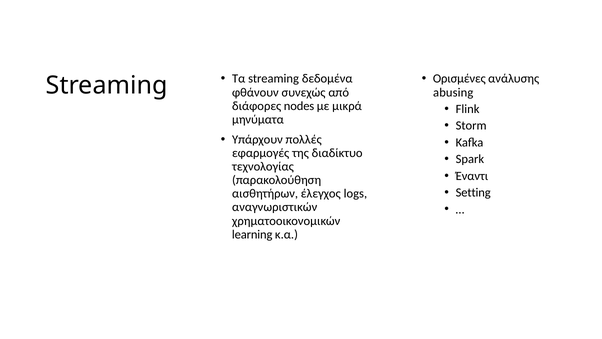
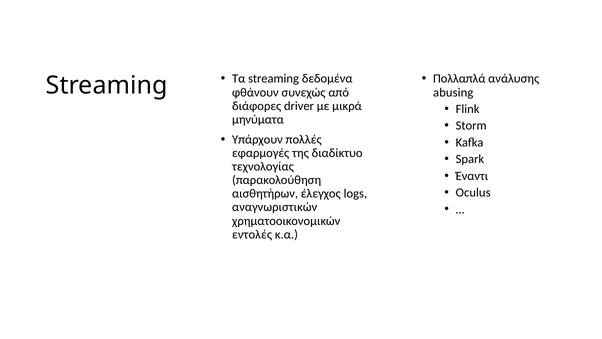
Ορισμένες: Ορισμένες -> Πολλαπλά (459, 79)
nodes: nodes -> driver (299, 106)
Setting: Setting -> Oculus (473, 192)
learning: learning -> εντολές (252, 234)
